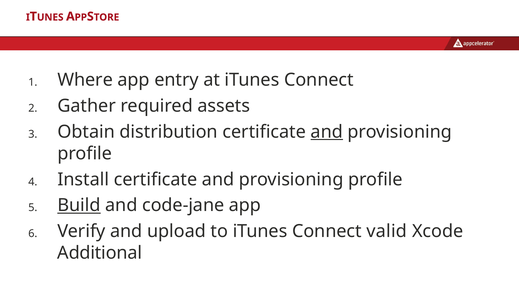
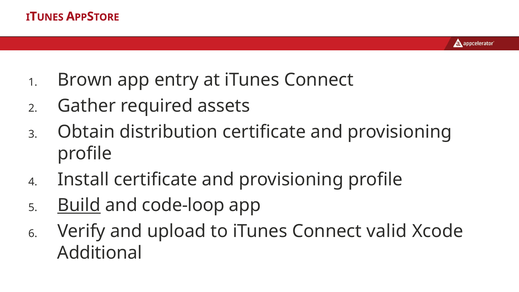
Where: Where -> Brown (85, 80)
and underline: present -> none (327, 132)
code-jane: code-jane -> code-loop (183, 205)
